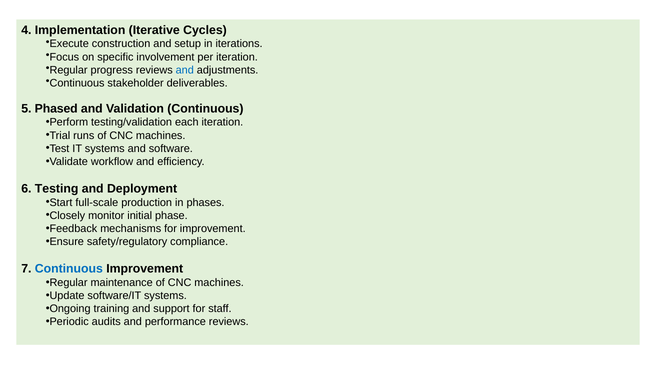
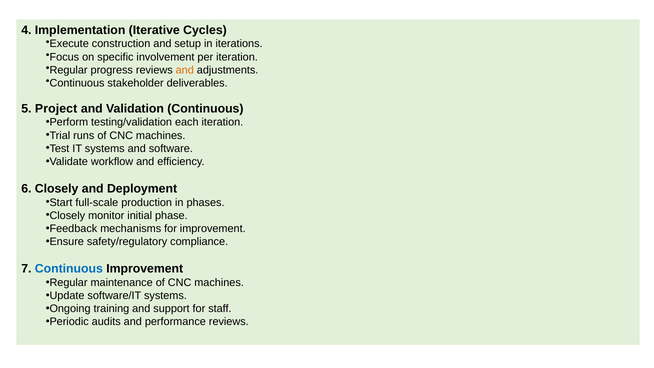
and colour: blue -> orange (185, 70)
Phased: Phased -> Project (56, 108)
6 Testing: Testing -> Closely (57, 189)
